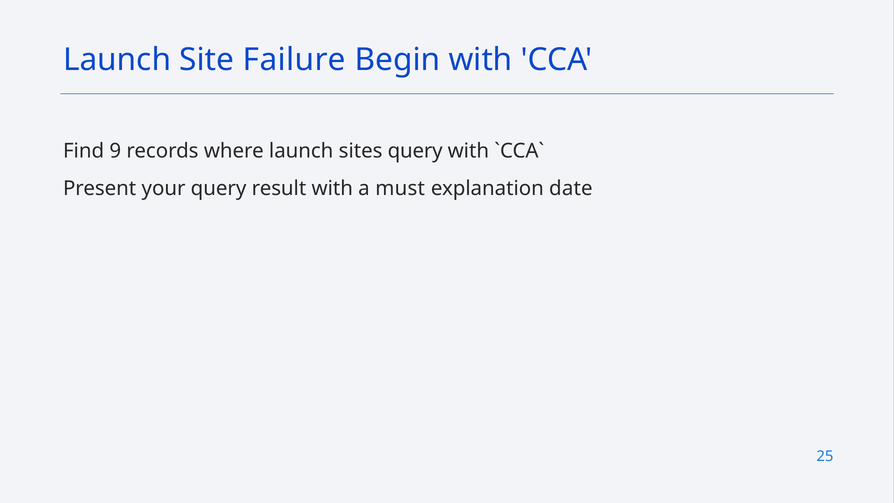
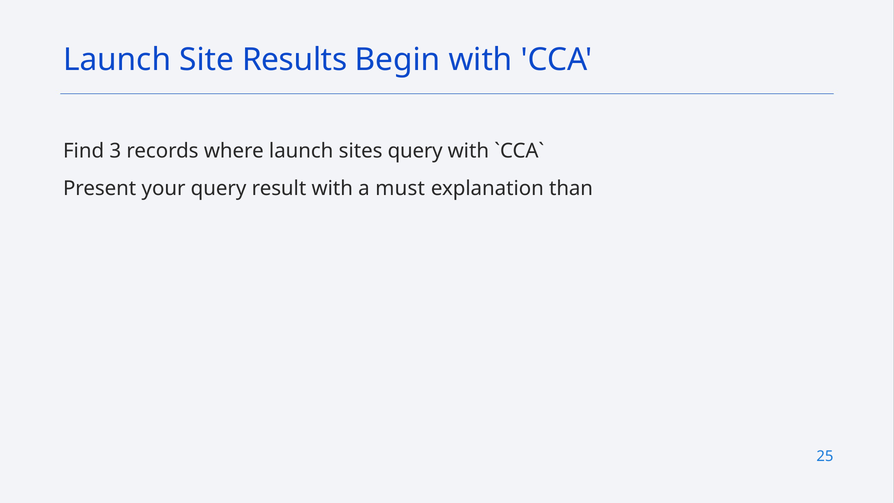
Failure: Failure -> Results (295, 60)
9: 9 -> 3 (115, 151)
date: date -> than (571, 188)
